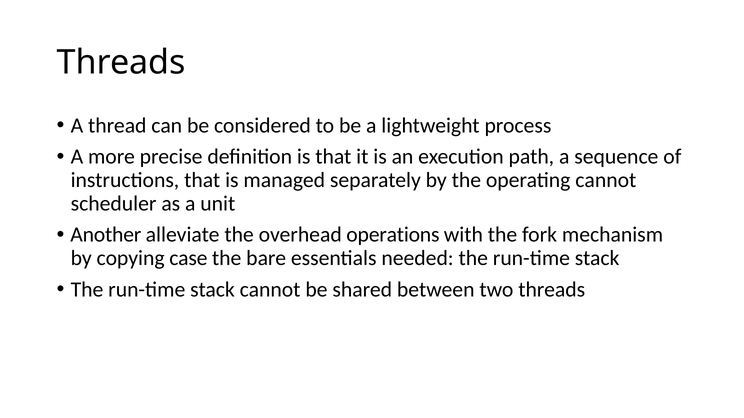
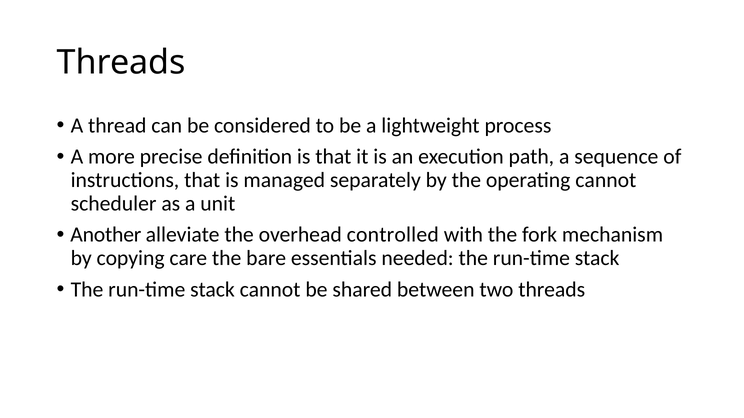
operations: operations -> controlled (393, 235)
case: case -> care (188, 259)
